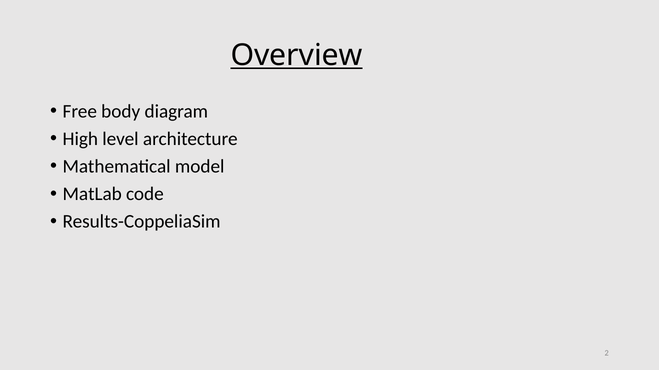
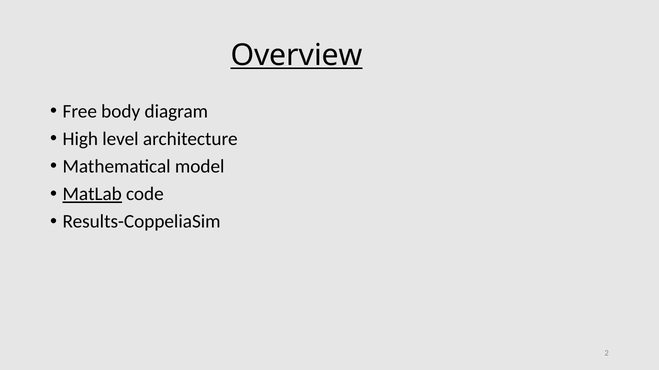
MatLab underline: none -> present (92, 194)
